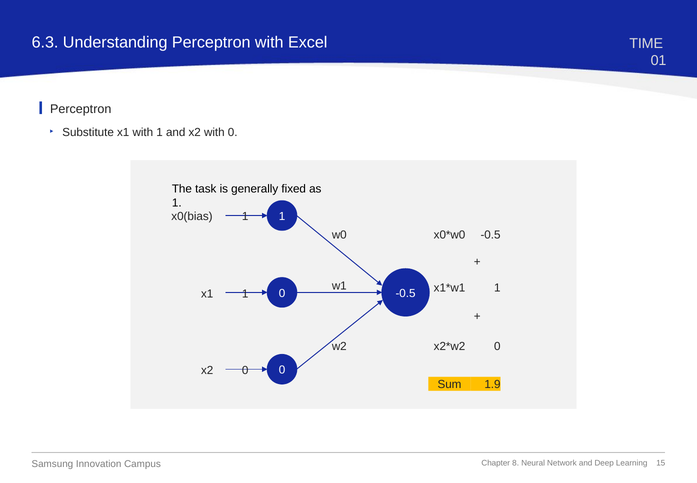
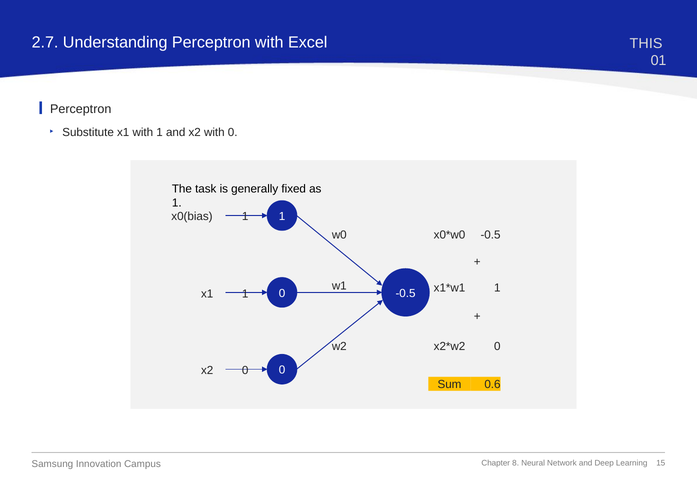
6.3: 6.3 -> 2.7 (45, 42)
TIME: TIME -> THIS (646, 43)
1.9: 1.9 -> 0.6 (492, 384)
